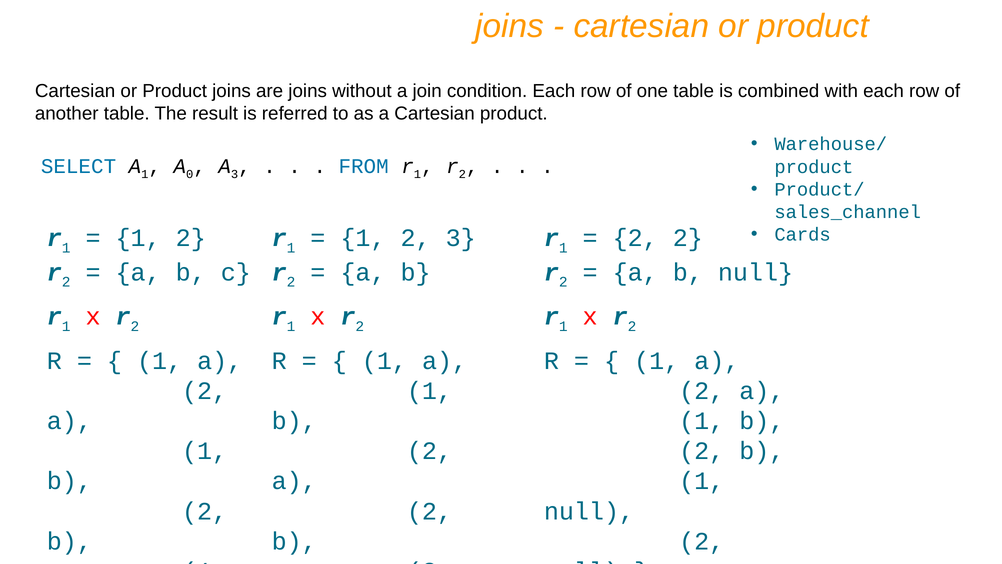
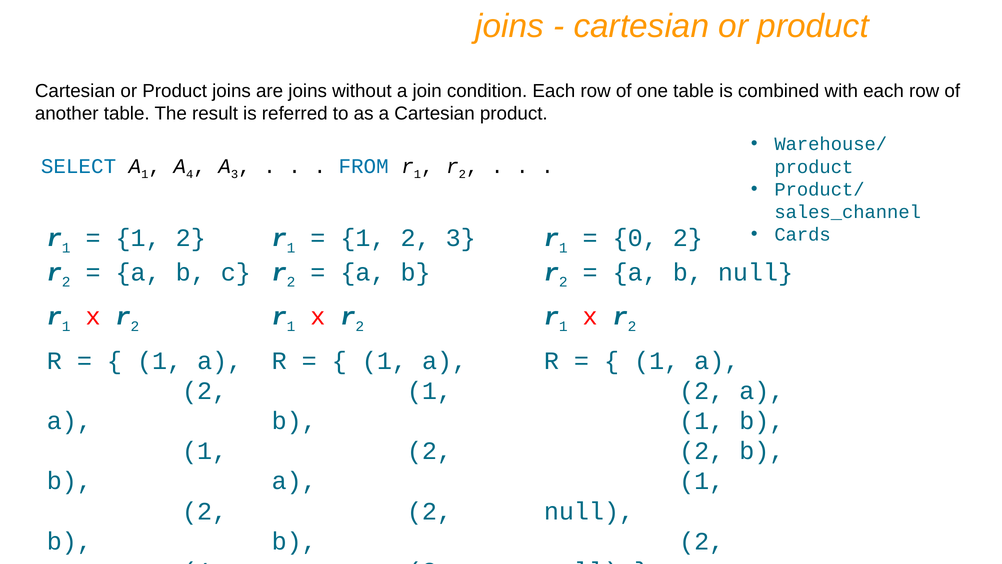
0: 0 -> 4 (190, 174)
2: 2 -> 0 (635, 238)
